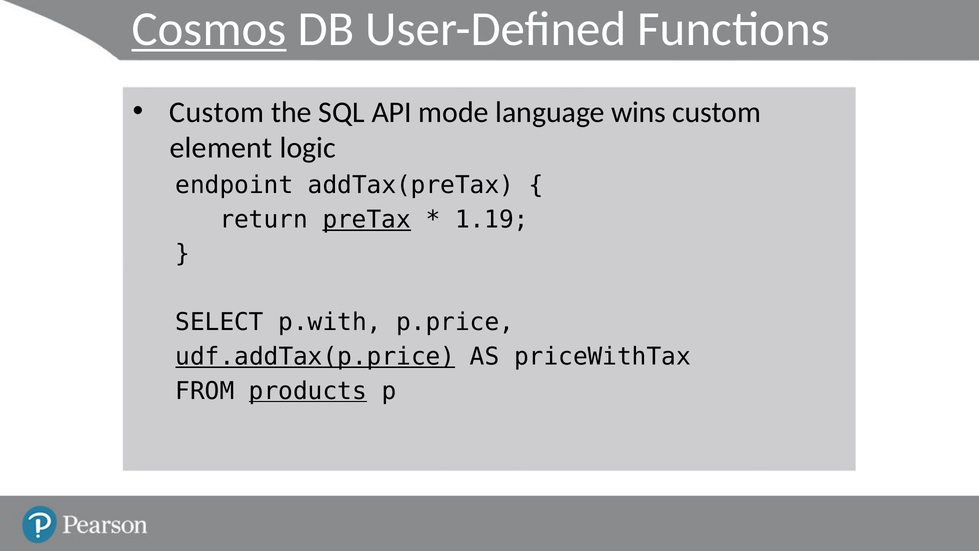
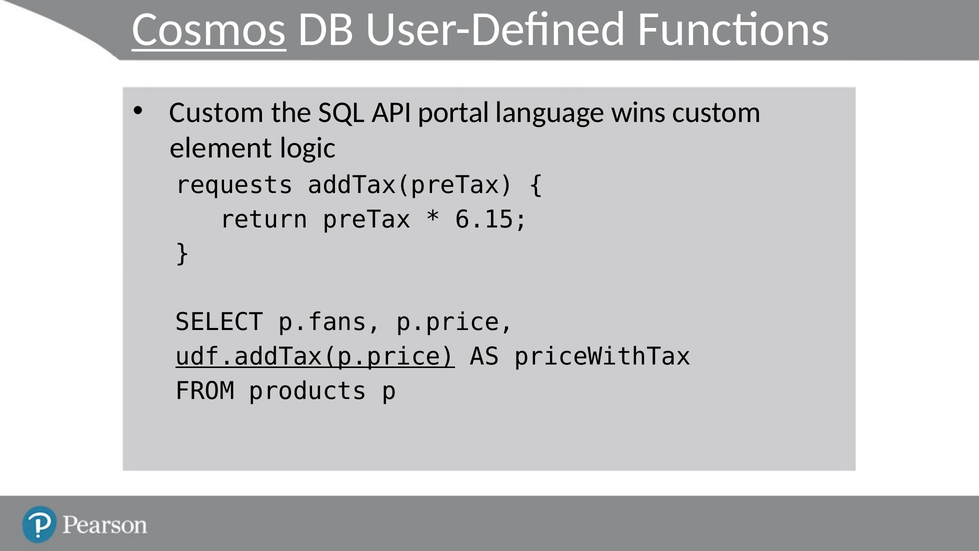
mode: mode -> portal (454, 112)
endpoint: endpoint -> requests (234, 185)
preTax underline: present -> none (367, 219)
1.19: 1.19 -> 6.15 (492, 219)
p.with: p.with -> p.fans (330, 322)
products underline: present -> none (308, 391)
